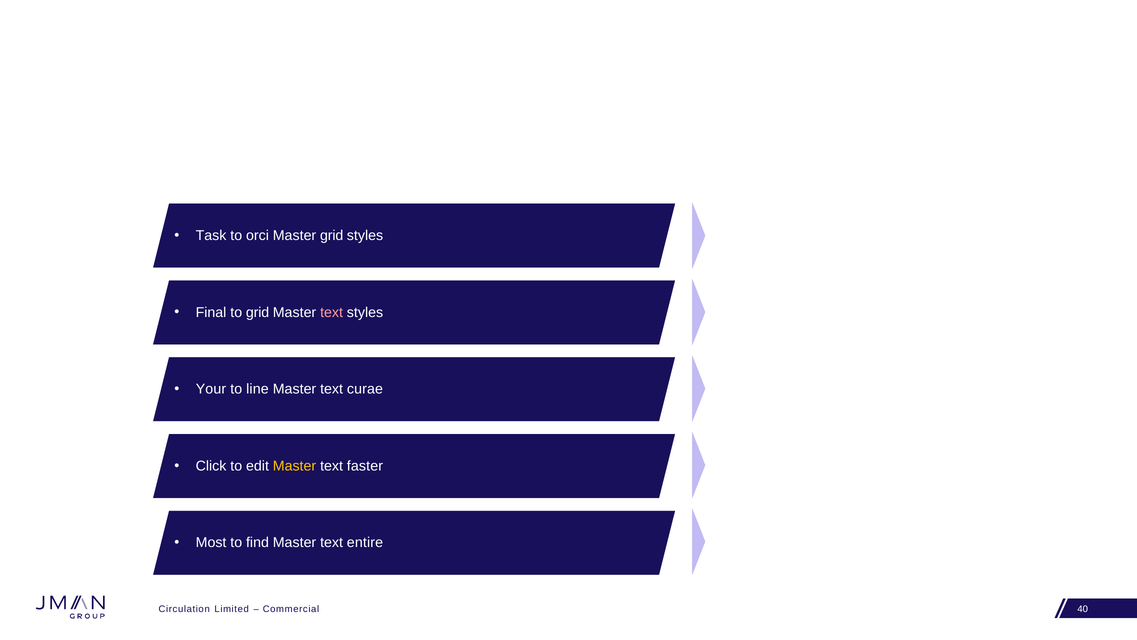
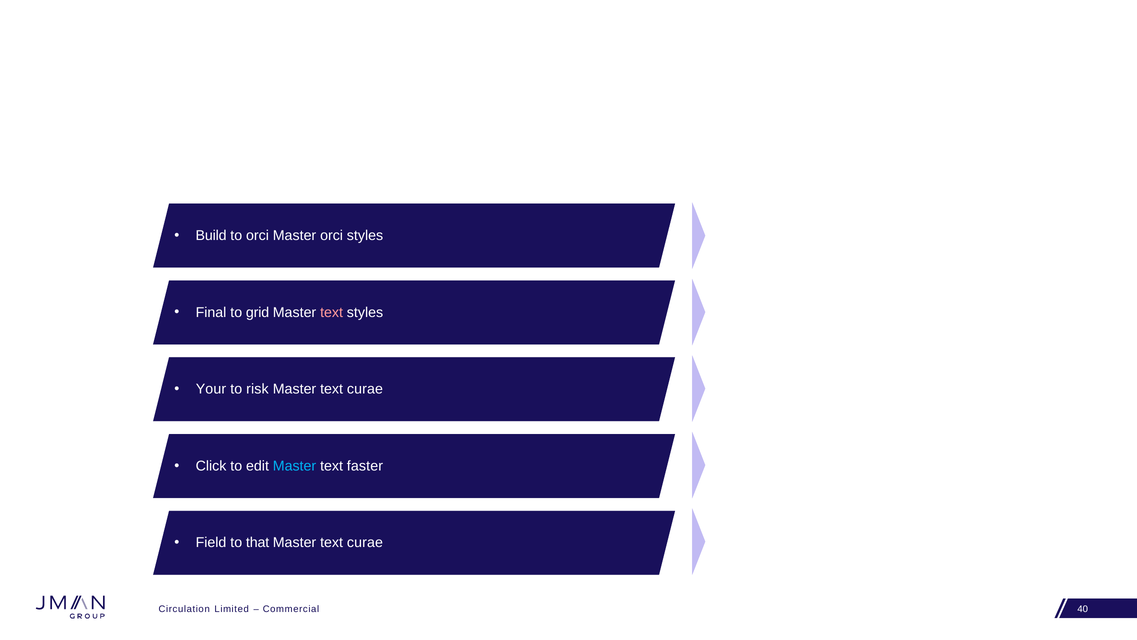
Task: Task -> Build (211, 235)
Master grid: grid -> orci (332, 235)
line: line -> risk (257, 389)
Master colour: yellow -> light blue (294, 466)
Most: Most -> Field (211, 542)
find: find -> that (258, 542)
entire: entire -> curae (365, 542)
